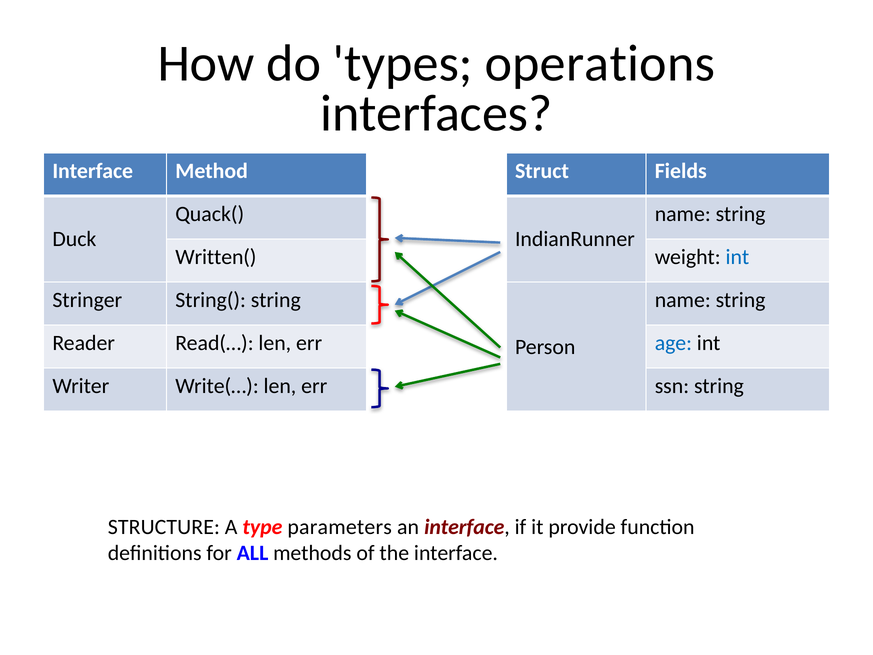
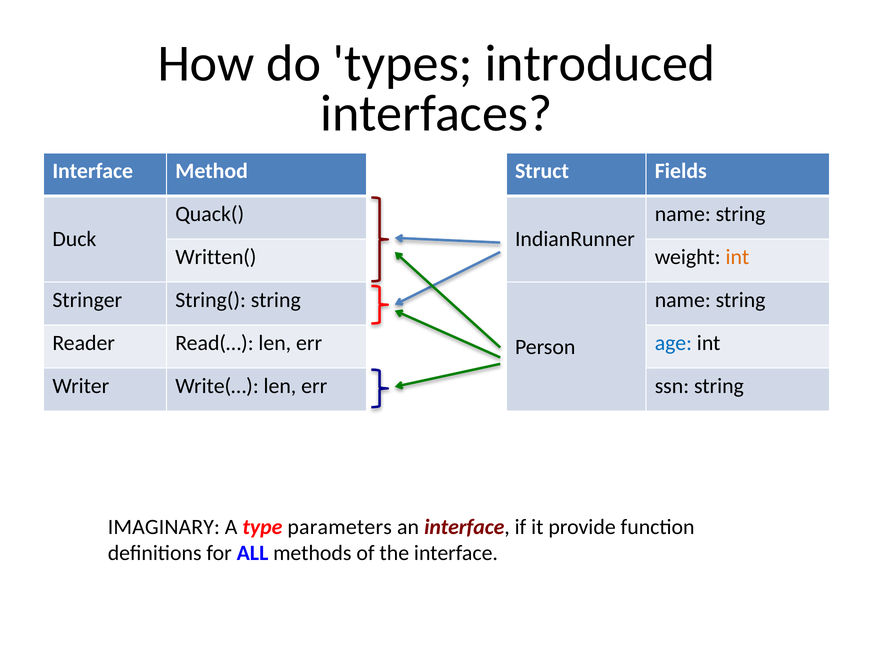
operations: operations -> introduced (600, 64)
int colour: blue -> orange (737, 257)
STRUCTURE: STRUCTURE -> IMAGINARY (164, 527)
